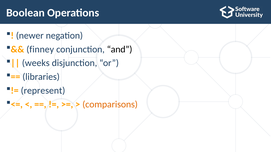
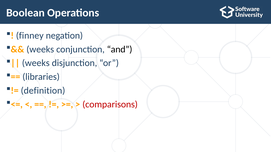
newer: newer -> finney (30, 36)
finney: finney -> weeks (40, 49)
represent: represent -> definition (43, 91)
comparisons colour: orange -> red (110, 105)
